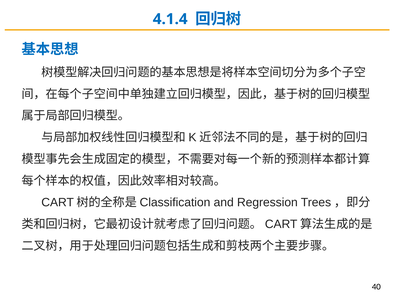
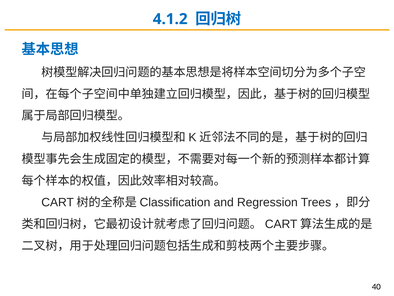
4.1.4: 4.1.4 -> 4.1.2 (170, 19)
